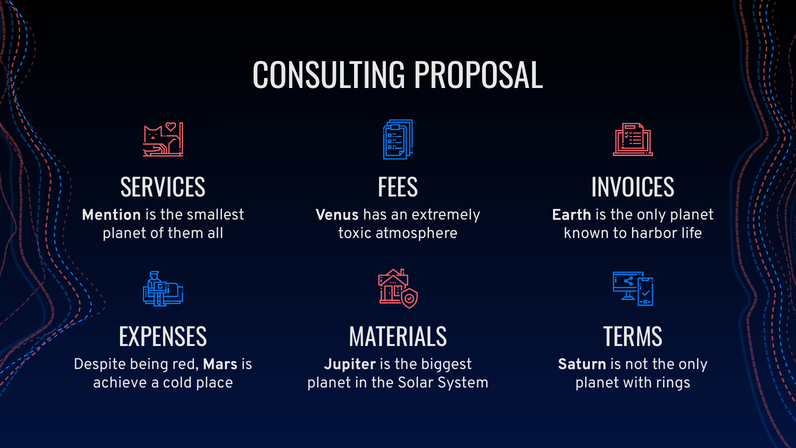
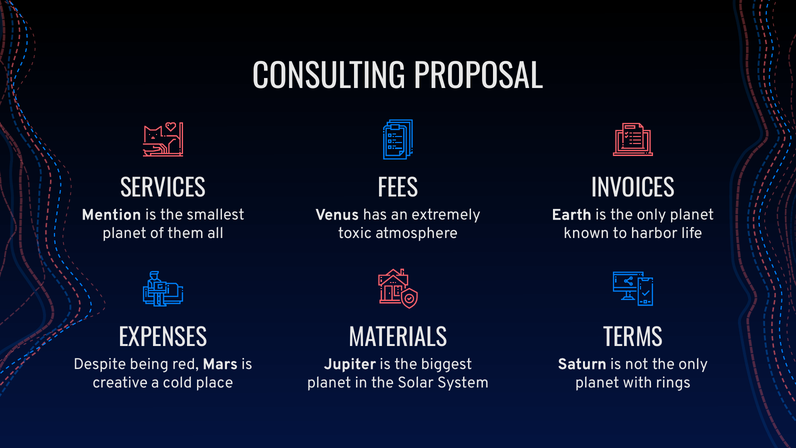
achieve: achieve -> creative (120, 382)
